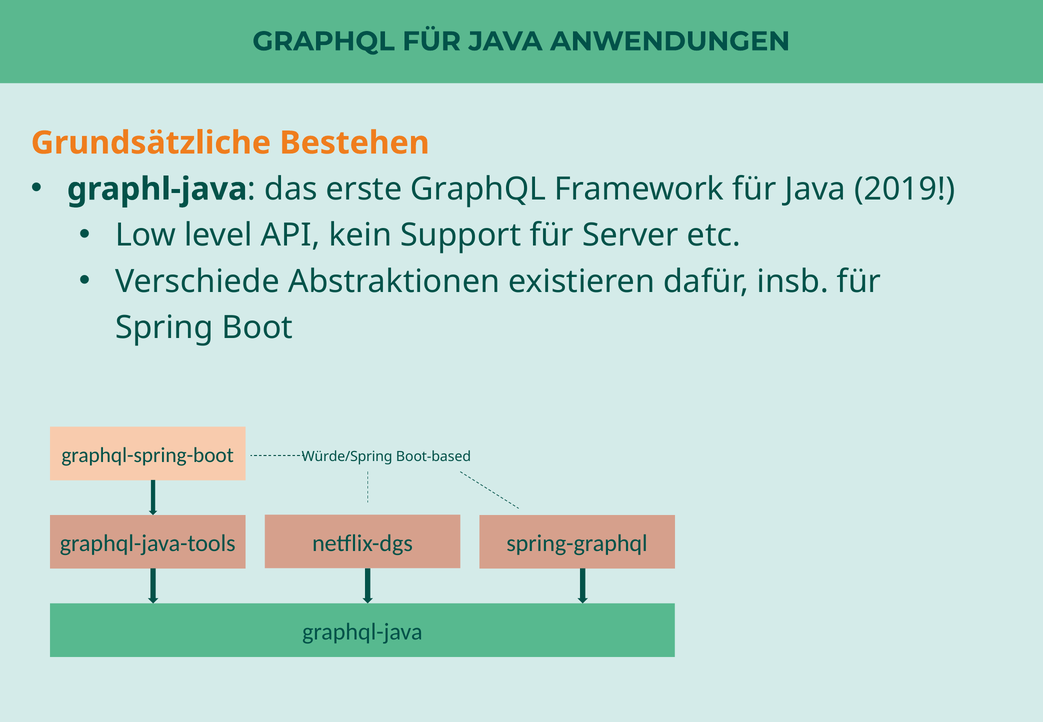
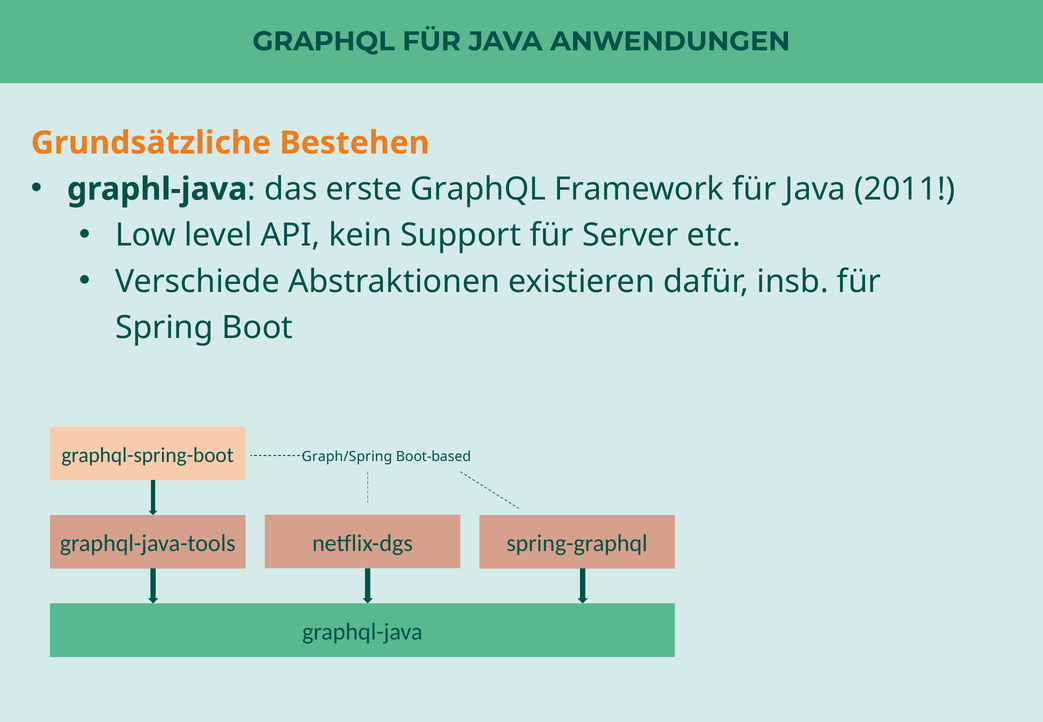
2019: 2019 -> 2011 (905, 189)
Würde/Spring: Würde/Spring -> Graph/Spring (347, 457)
